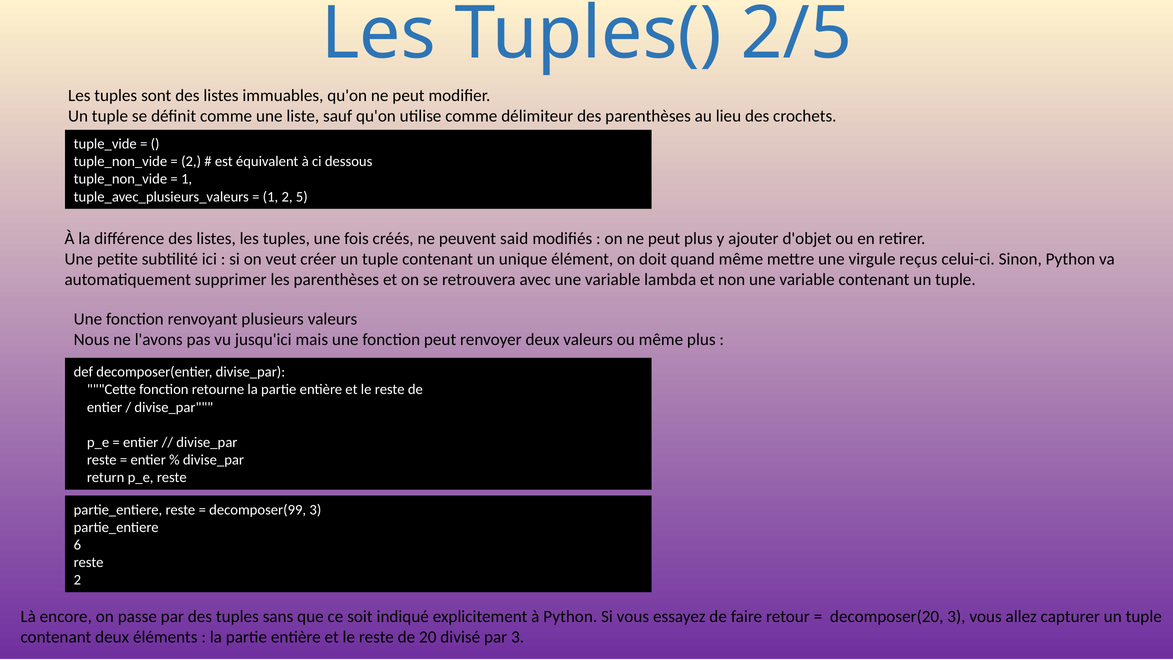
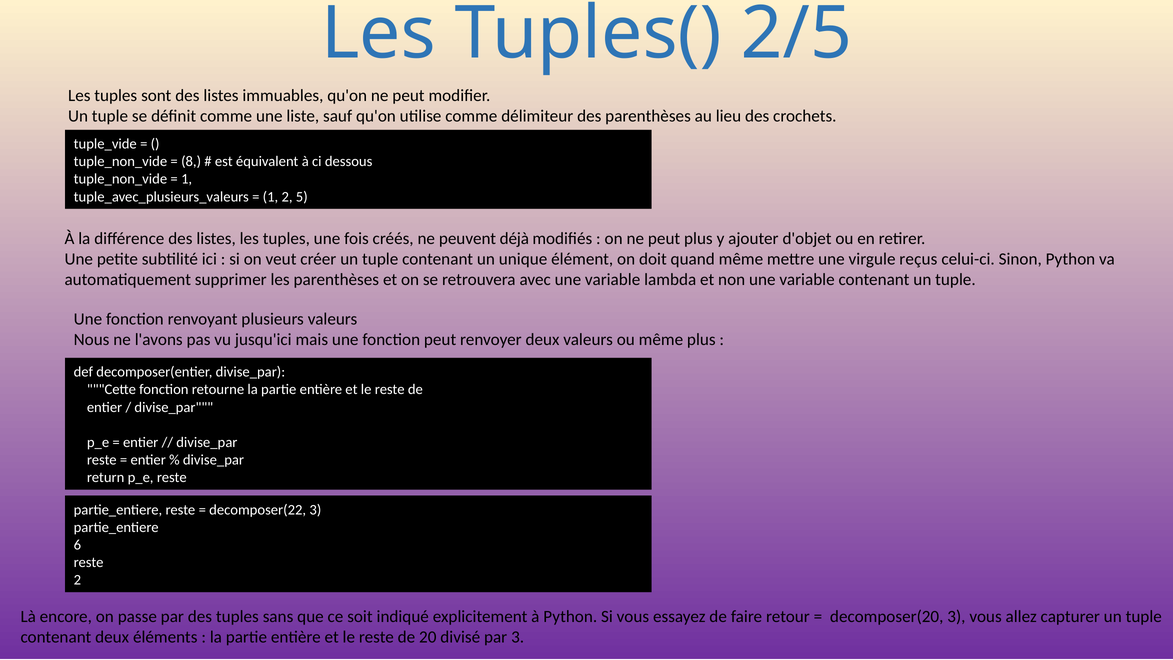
2: 2 -> 8 (191, 161)
said: said -> déjà (514, 238)
decomposer(99: decomposer(99 -> decomposer(22 (258, 510)
